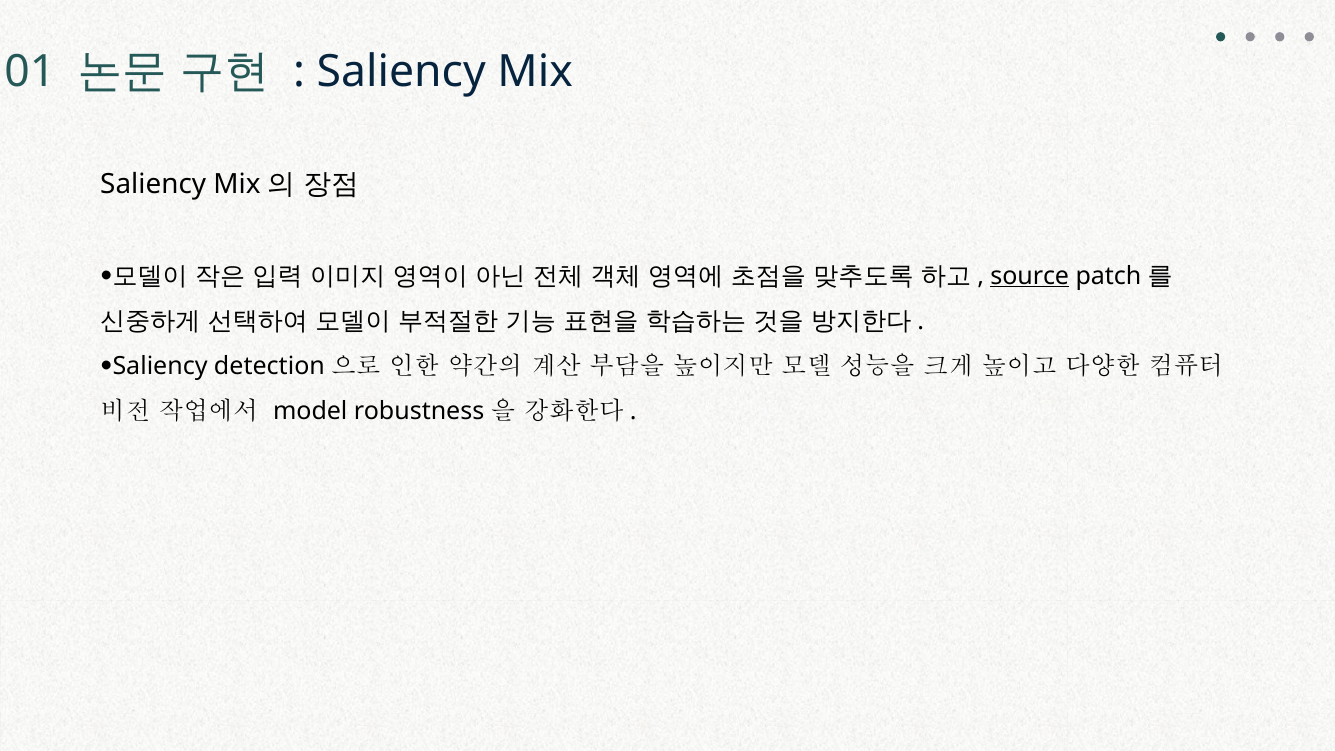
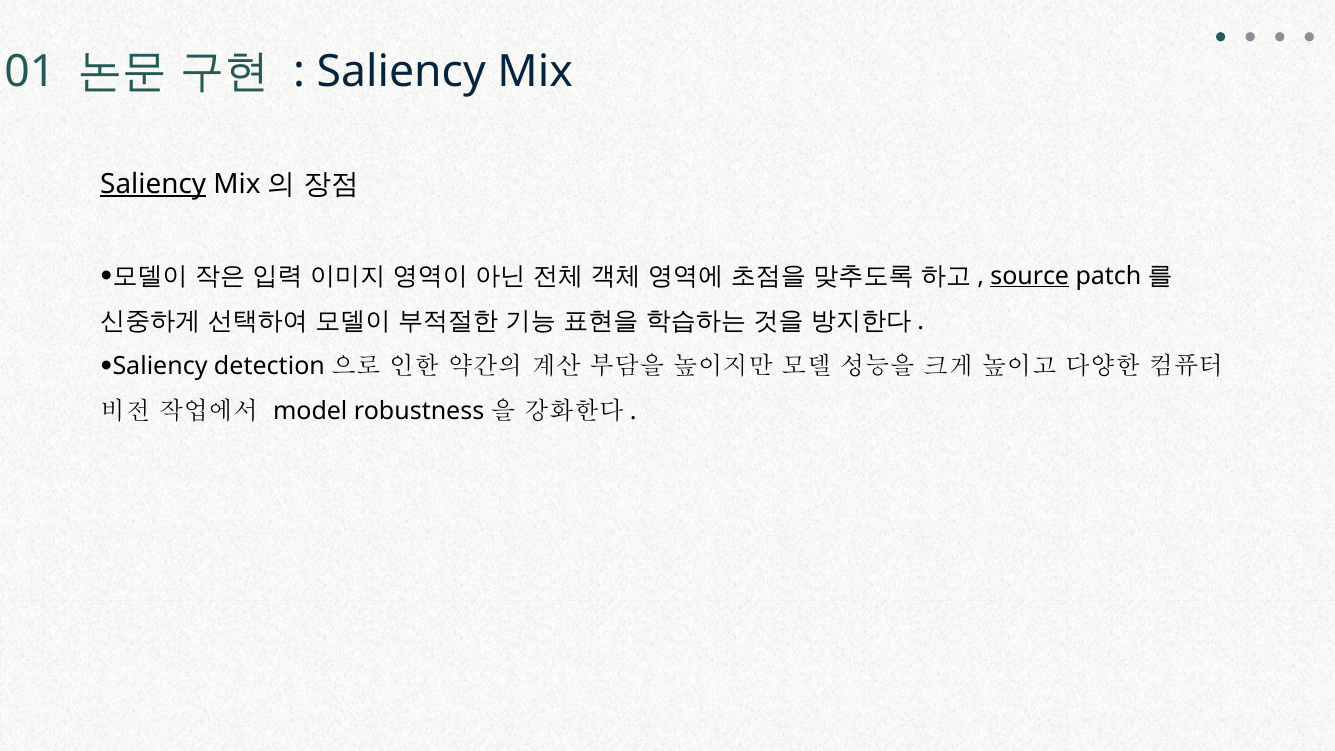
Saliency underline: none -> present (153, 184)
